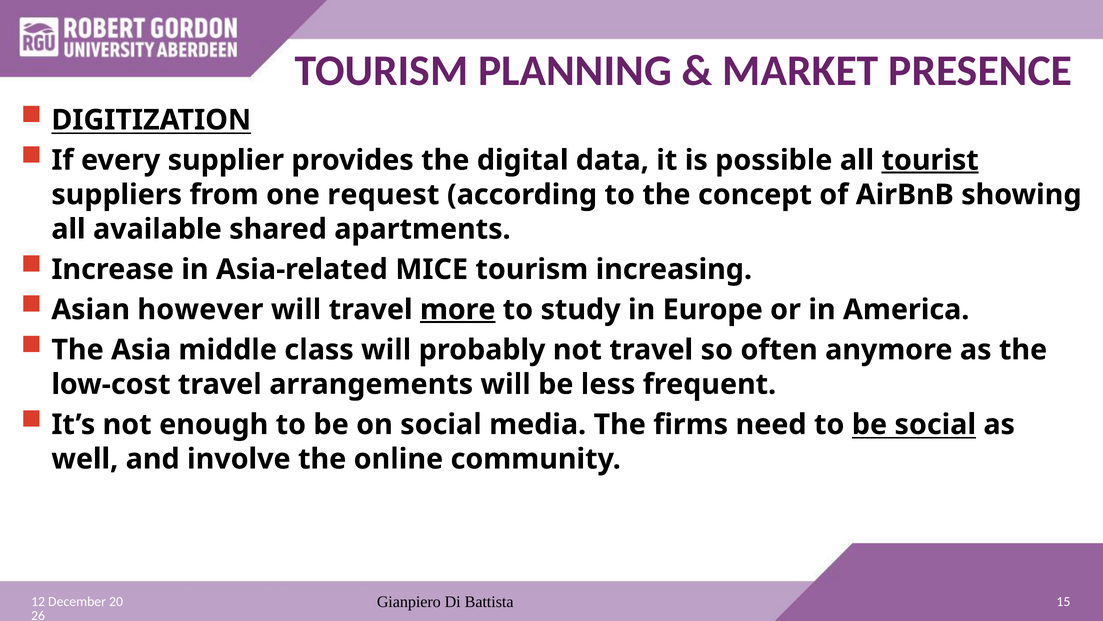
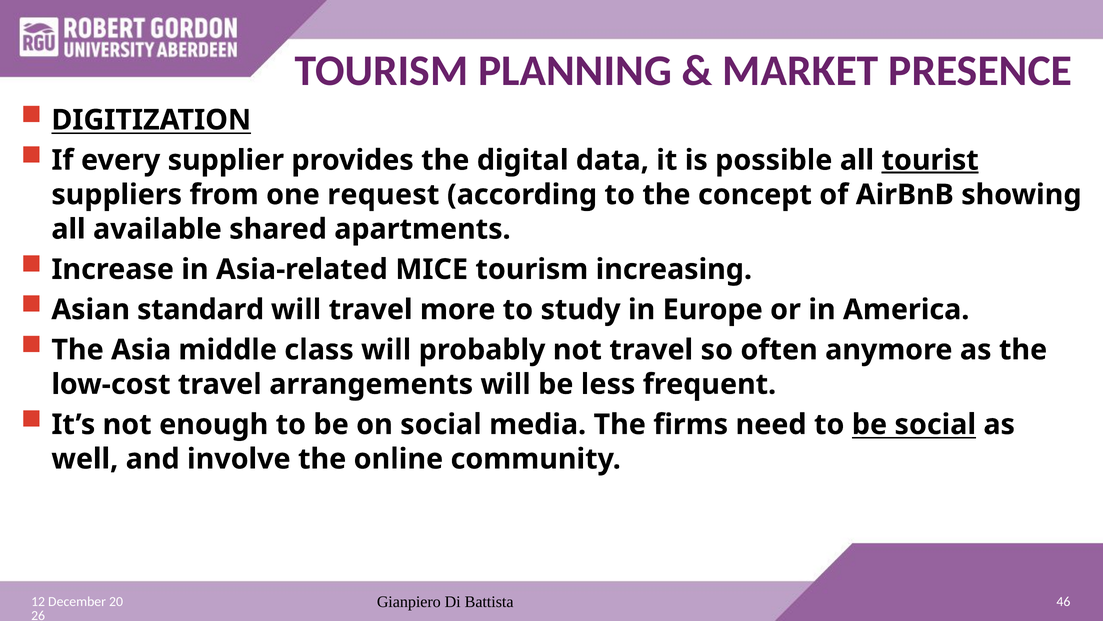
however: however -> standard (201, 309)
more underline: present -> none (458, 309)
15: 15 -> 46 (1063, 601)
